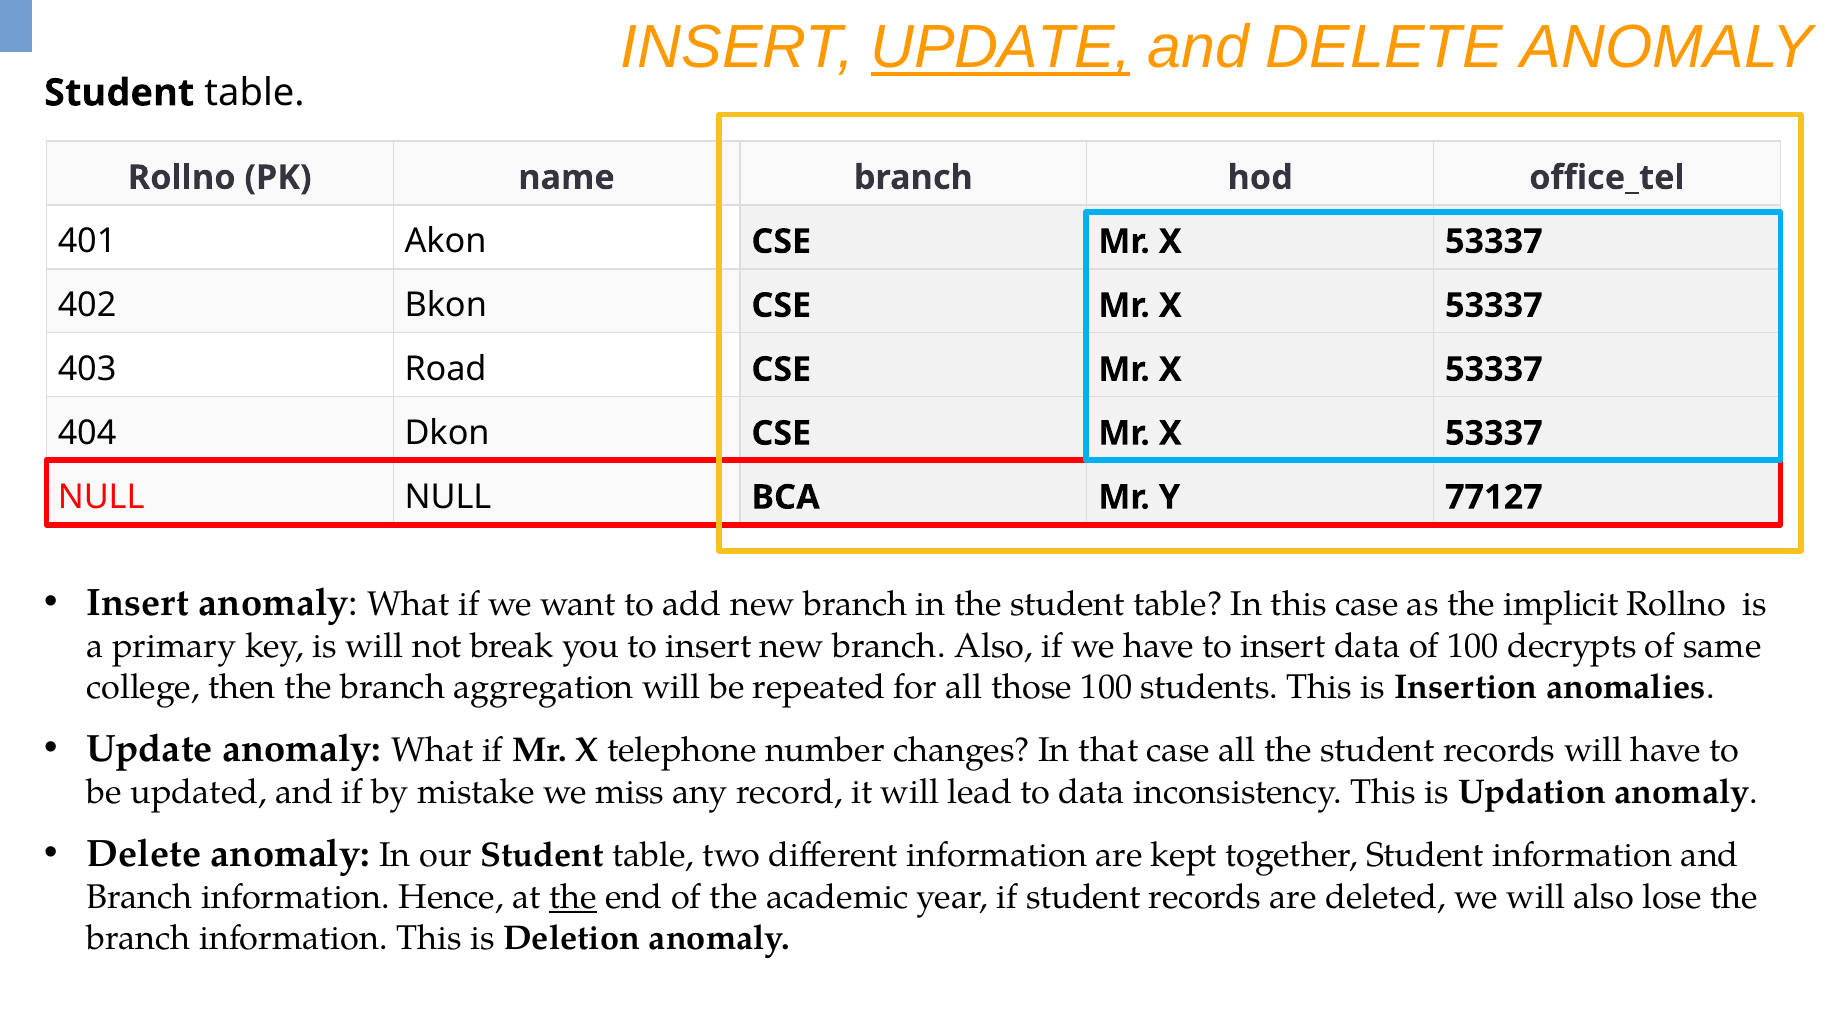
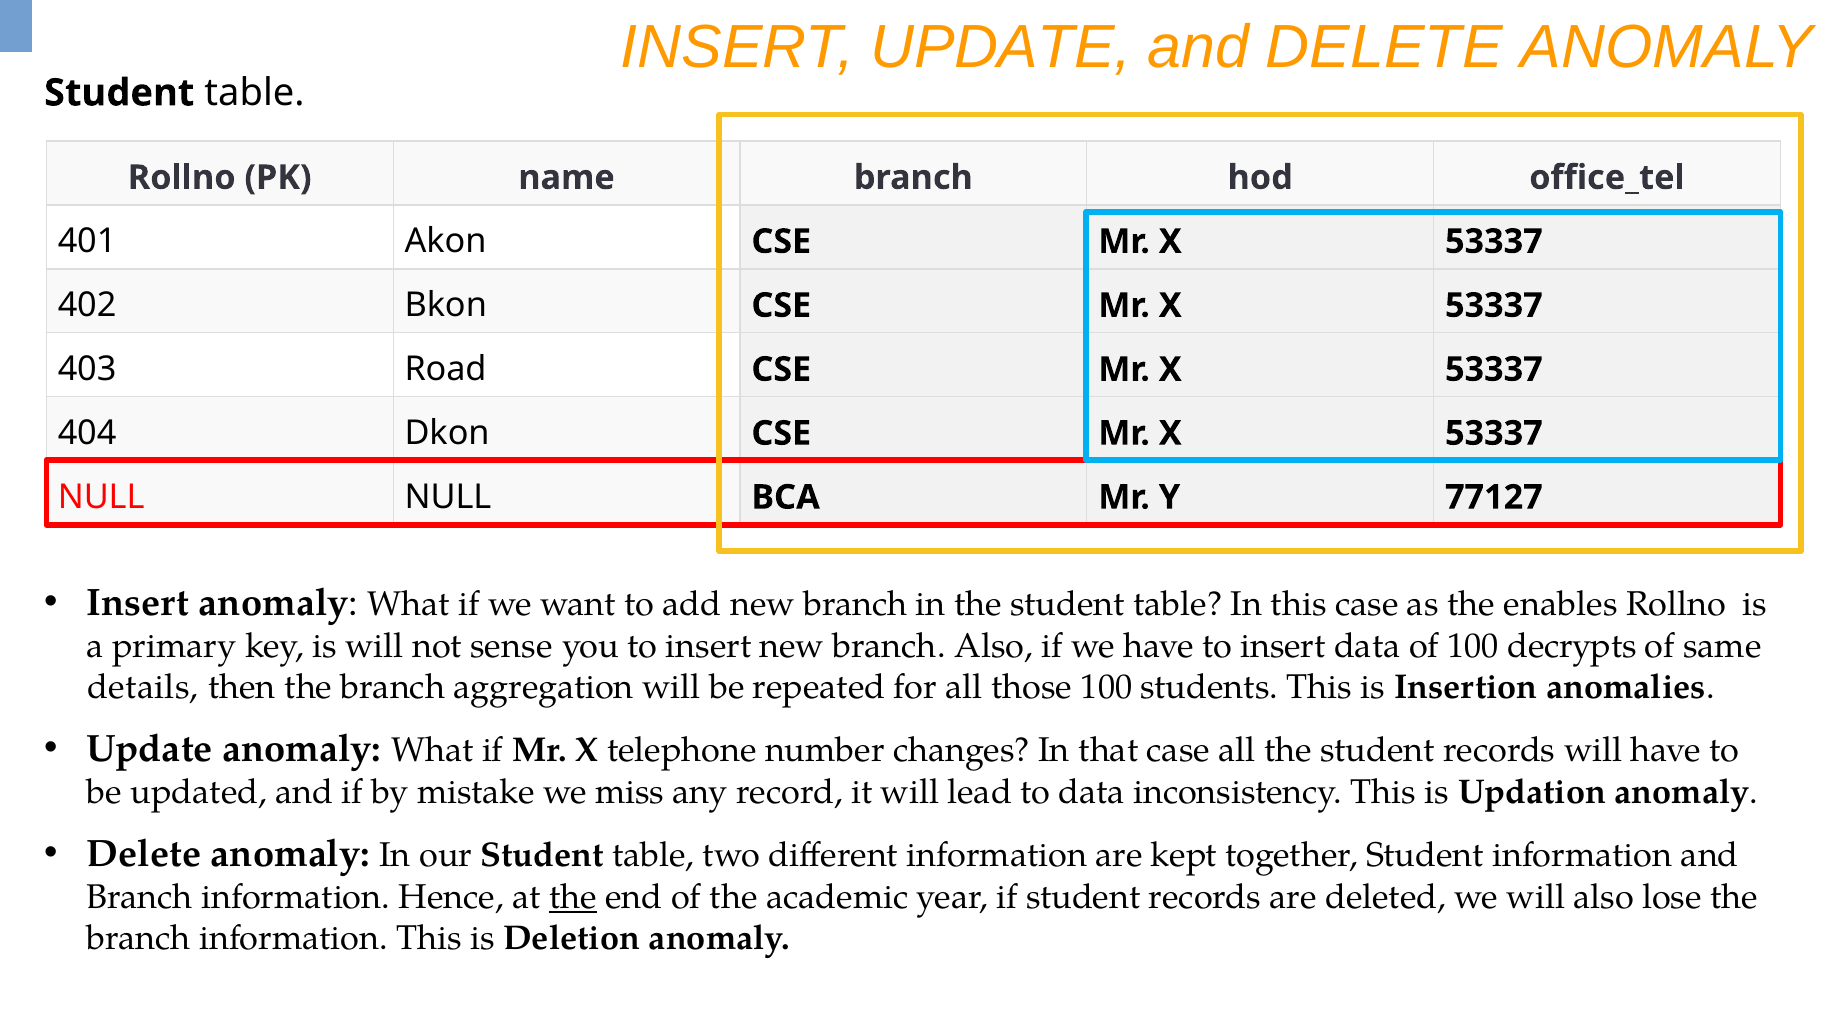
UPDATE underline: present -> none (1001, 48)
implicit: implicit -> enables (1561, 604)
break: break -> sense (512, 646)
college: college -> details (143, 687)
